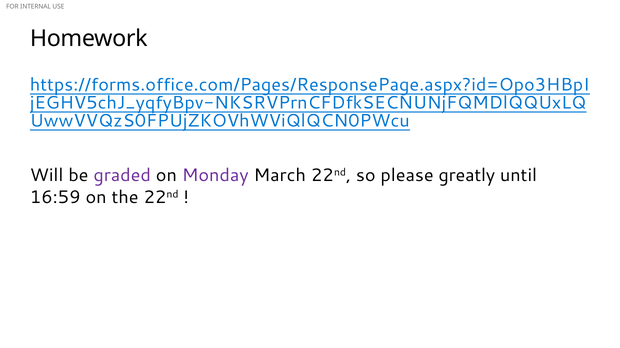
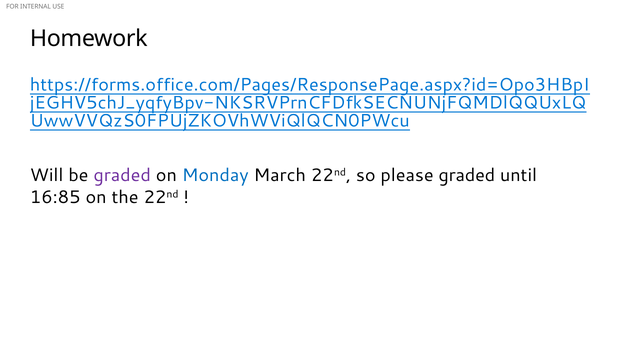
Monday colour: purple -> blue (215, 176)
please greatly: greatly -> graded (467, 176)
16:59: 16:59 -> 16:85 (55, 197)
